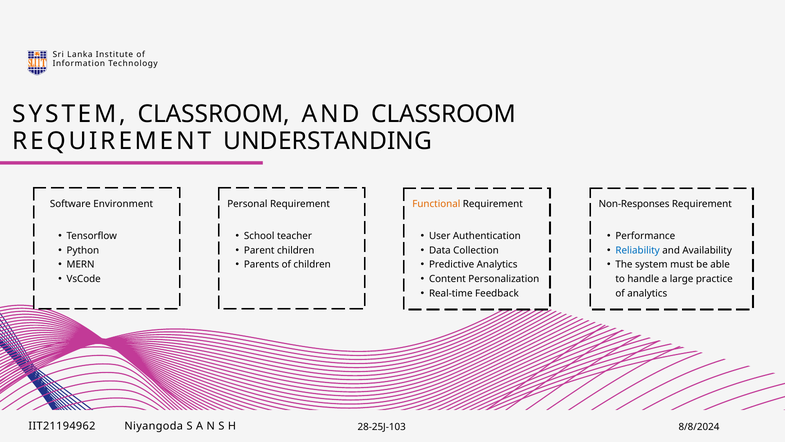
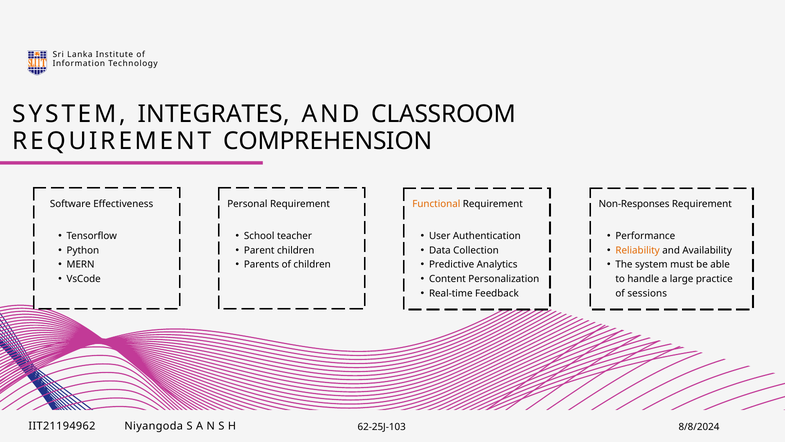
SYSTEM CLASSROOM: CLASSROOM -> INTEGRATES (214, 114)
UNDERSTANDING: UNDERSTANDING -> COMPREHENSION (328, 141)
Environment: Environment -> Effectiveness (123, 204)
Reliability colour: blue -> orange (638, 250)
of analytics: analytics -> sessions (647, 293)
28-25J-103: 28-25J-103 -> 62-25J-103 (382, 427)
